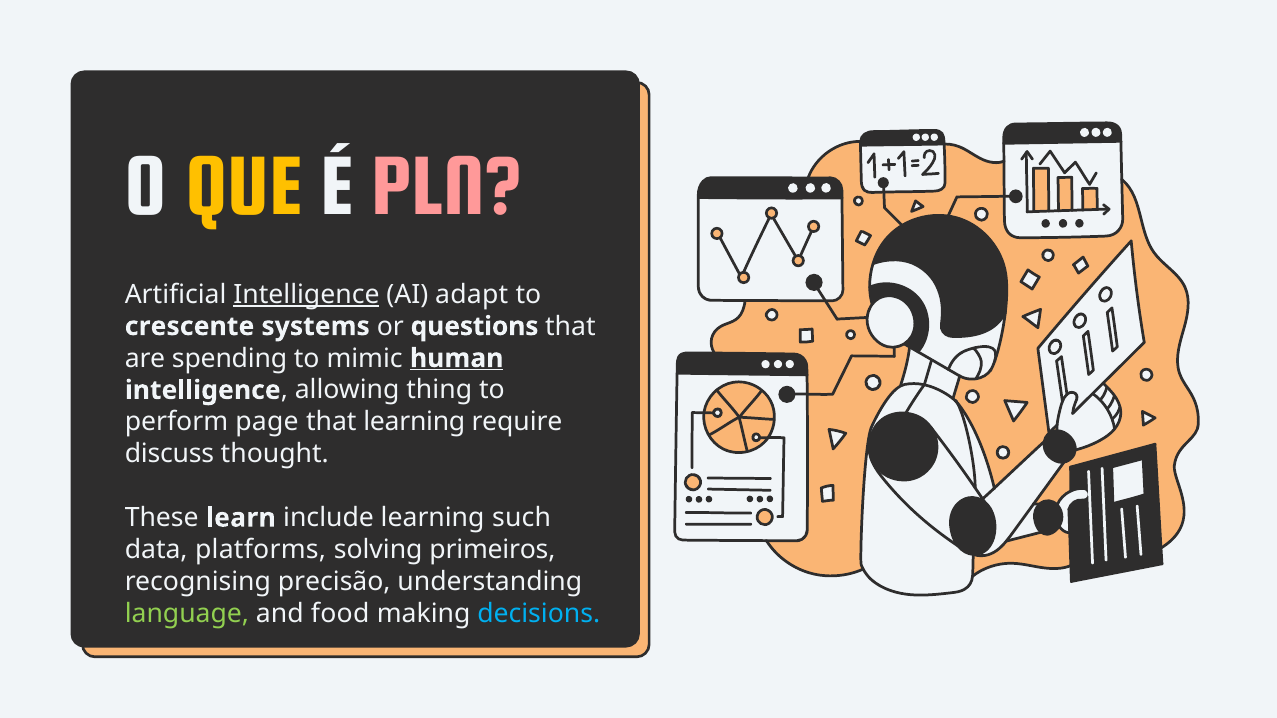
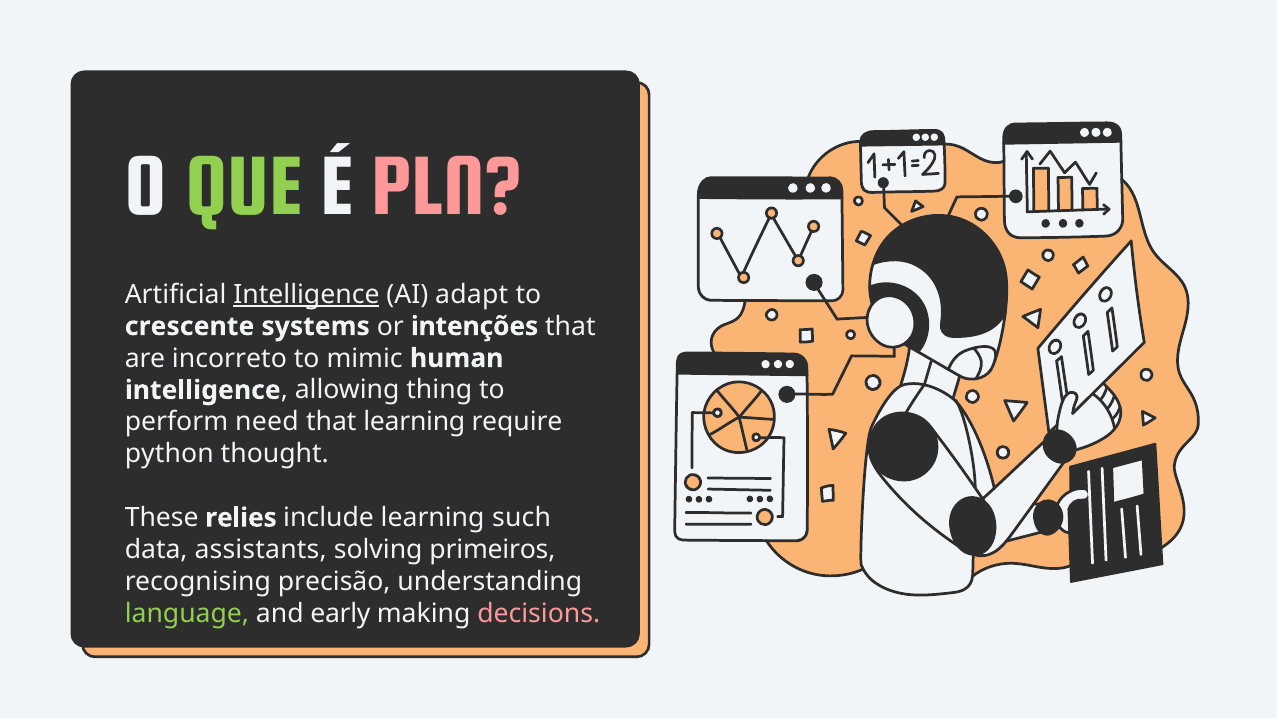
QUE colour: yellow -> light green (244, 185)
questions: questions -> intenções (475, 326)
spending: spending -> incorreto (229, 358)
human underline: present -> none (457, 358)
page: page -> need (267, 422)
discuss: discuss -> python (169, 454)
learn: learn -> relies (241, 518)
platforms: platforms -> assistants (261, 550)
food: food -> early (340, 614)
decisions colour: light blue -> pink (539, 614)
